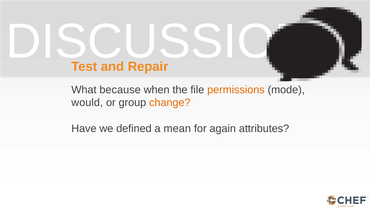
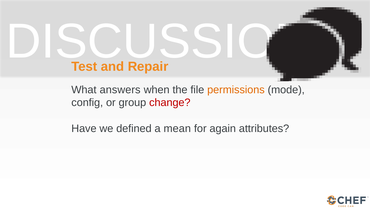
because: because -> answers (120, 90)
would: would -> config (87, 103)
change colour: orange -> red (170, 103)
